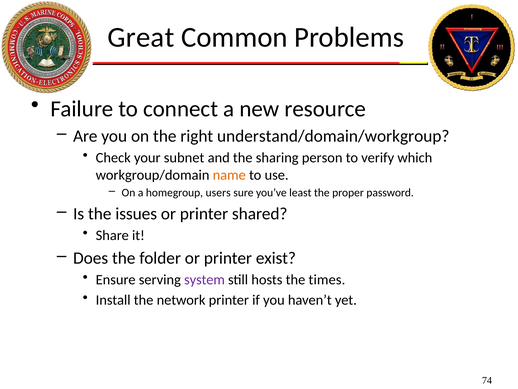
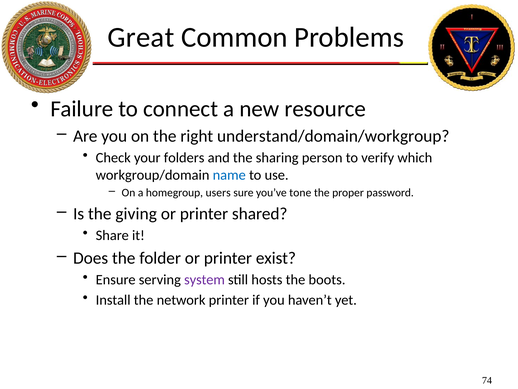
subnet: subnet -> folders (184, 158)
name colour: orange -> blue (229, 175)
least: least -> tone (300, 192)
issues: issues -> giving (136, 214)
times: times -> boots (327, 280)
